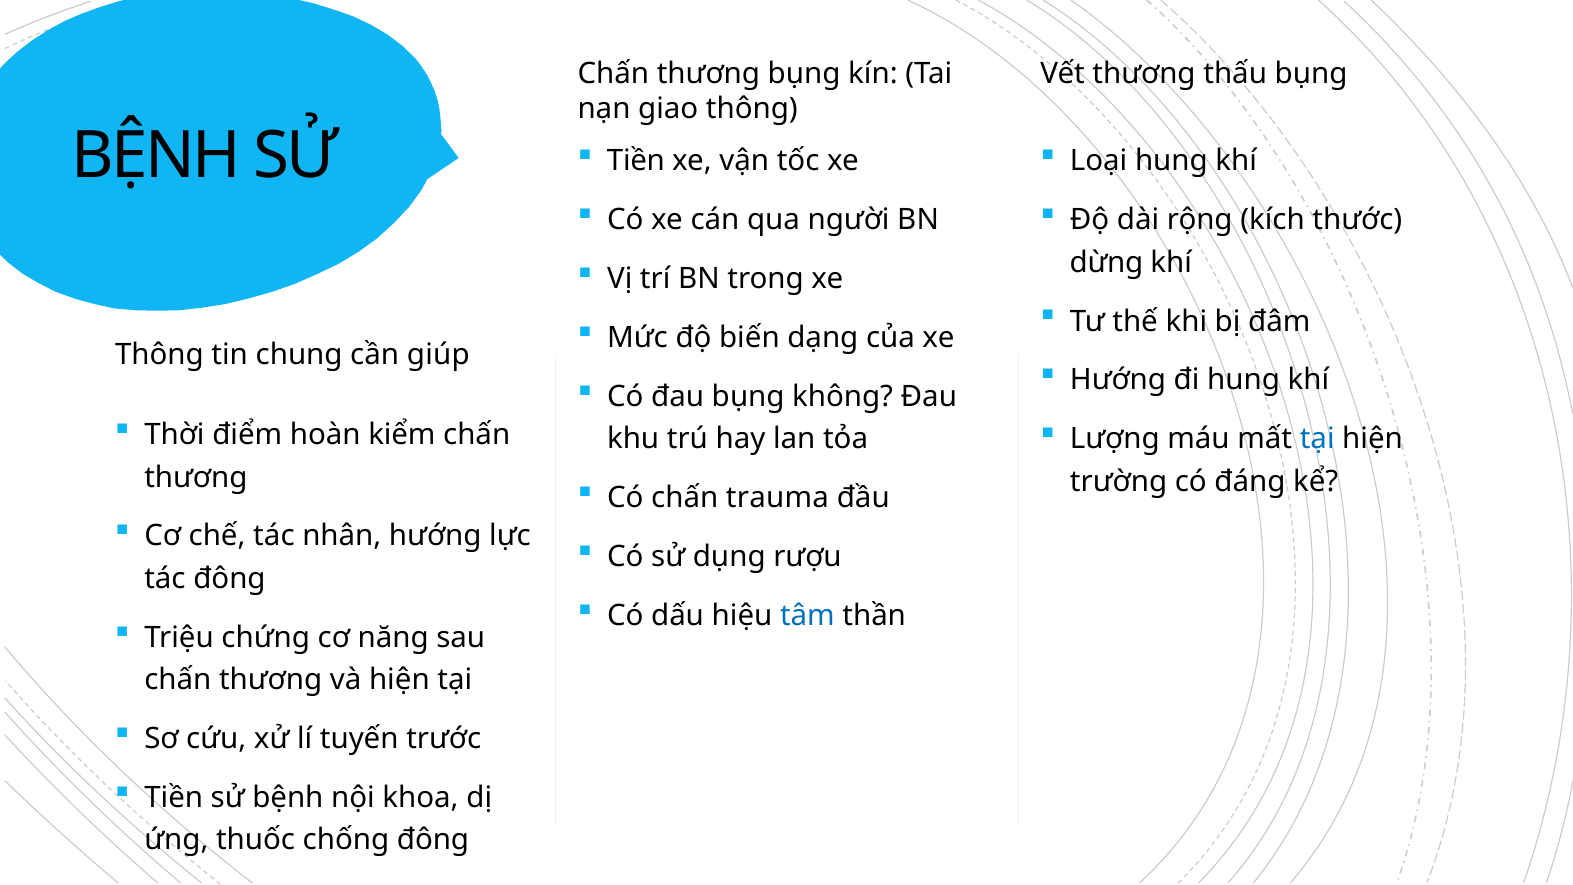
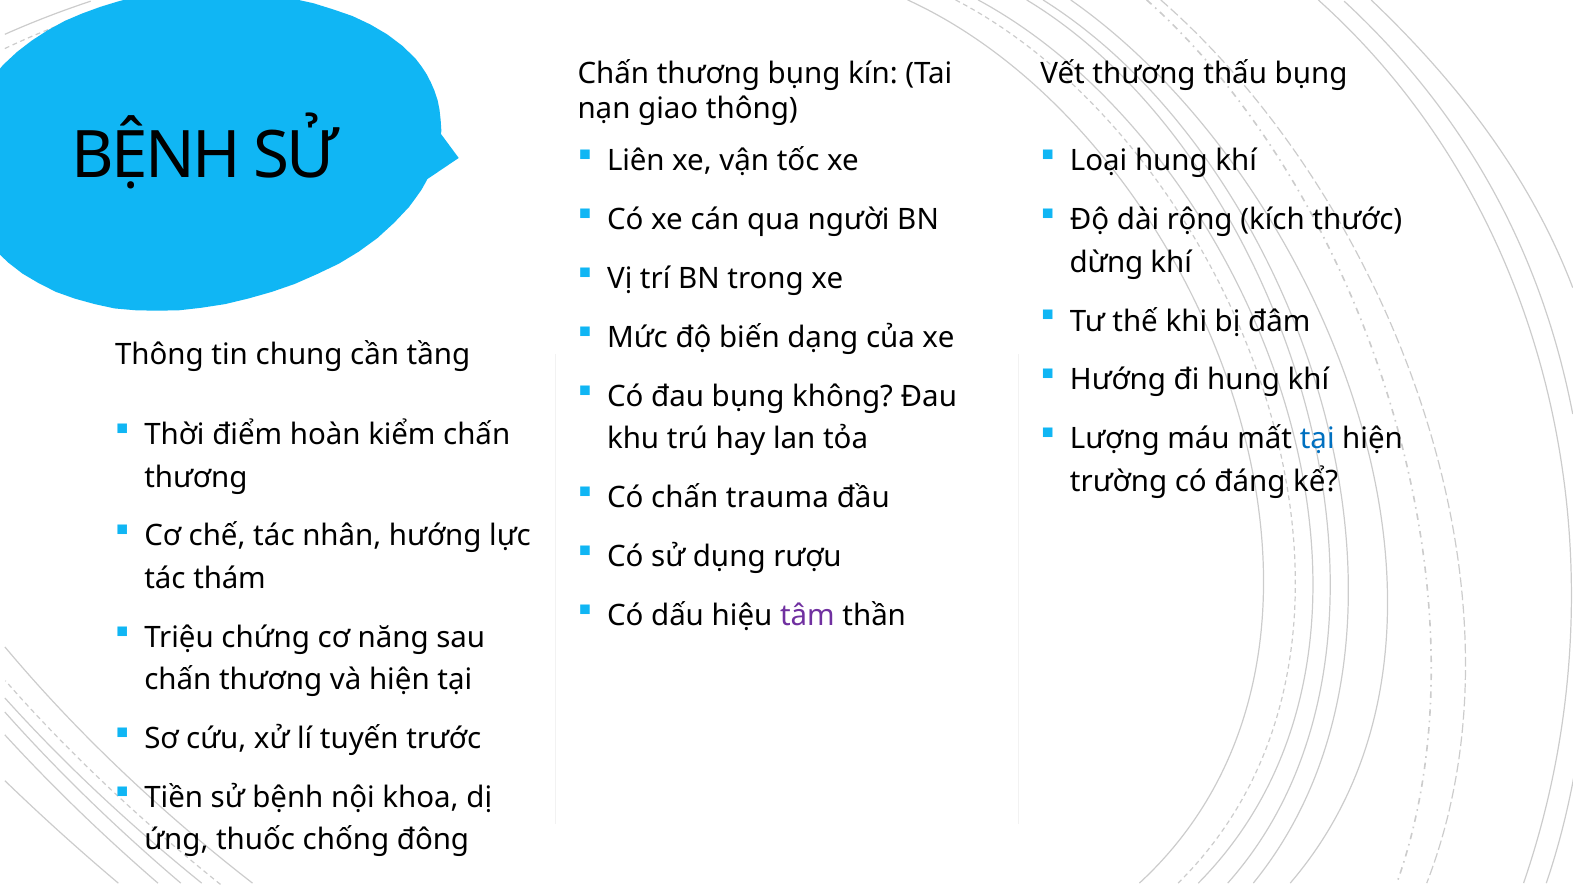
Tiền: Tiền -> Liên (636, 161)
giúp: giúp -> tầng (439, 355)
tác đông: đông -> thám (230, 579)
tâm colour: blue -> purple (807, 615)
